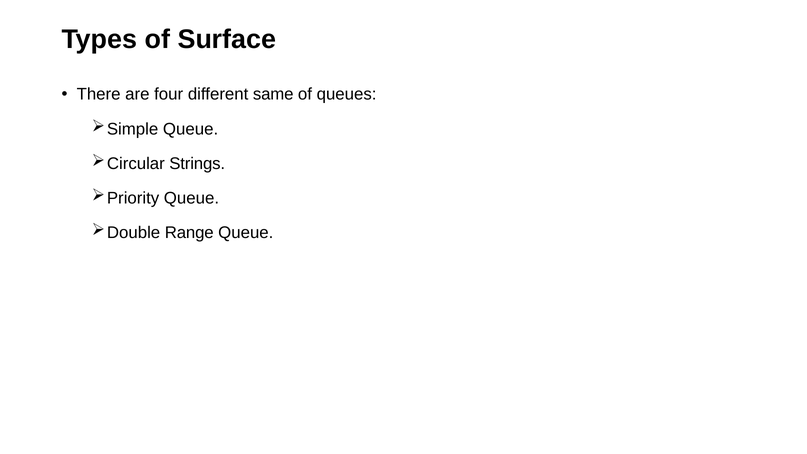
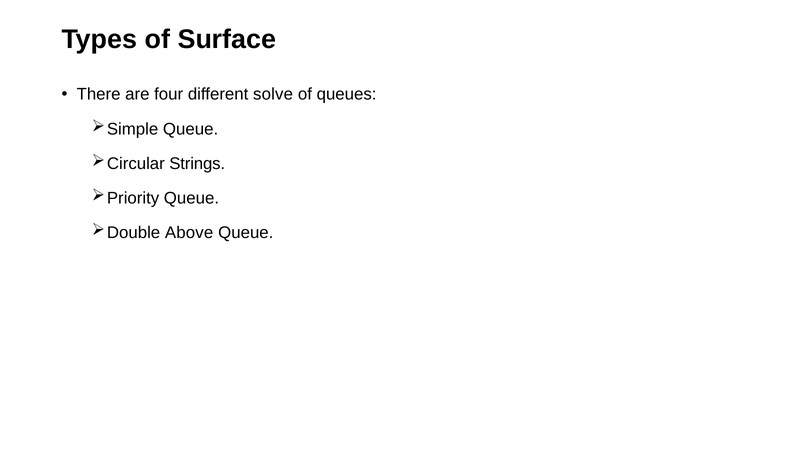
same: same -> solve (273, 94)
Range: Range -> Above (189, 232)
